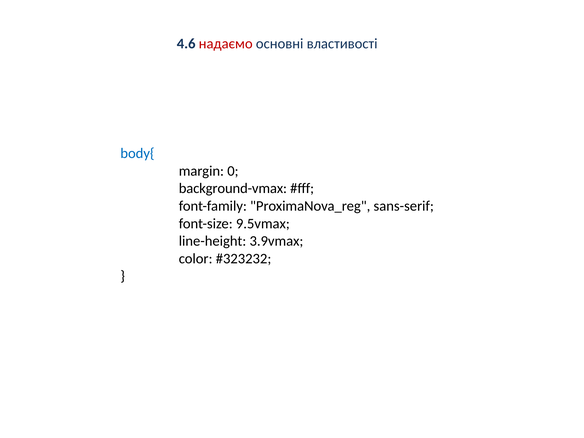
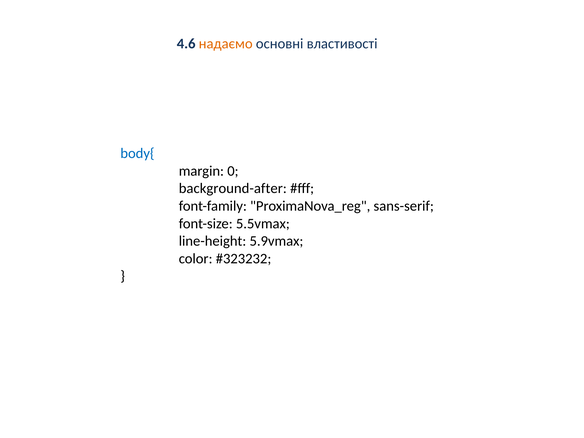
надаємо colour: red -> orange (226, 44)
background-vmax: background-vmax -> background-after (233, 188)
9.5vmax: 9.5vmax -> 5.5vmax (263, 224)
3.9vmax: 3.9vmax -> 5.9vmax (276, 241)
